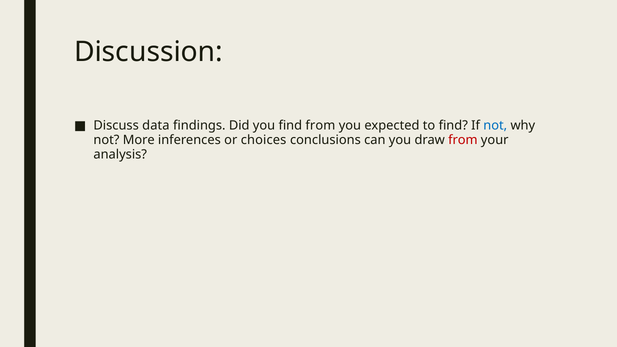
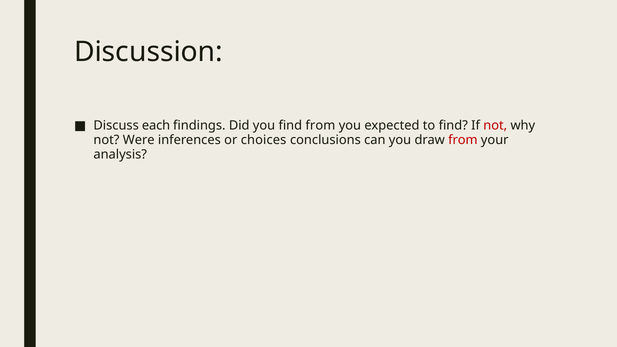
data: data -> each (156, 125)
not colour: blue -> red (495, 125)
More: More -> Were (139, 140)
